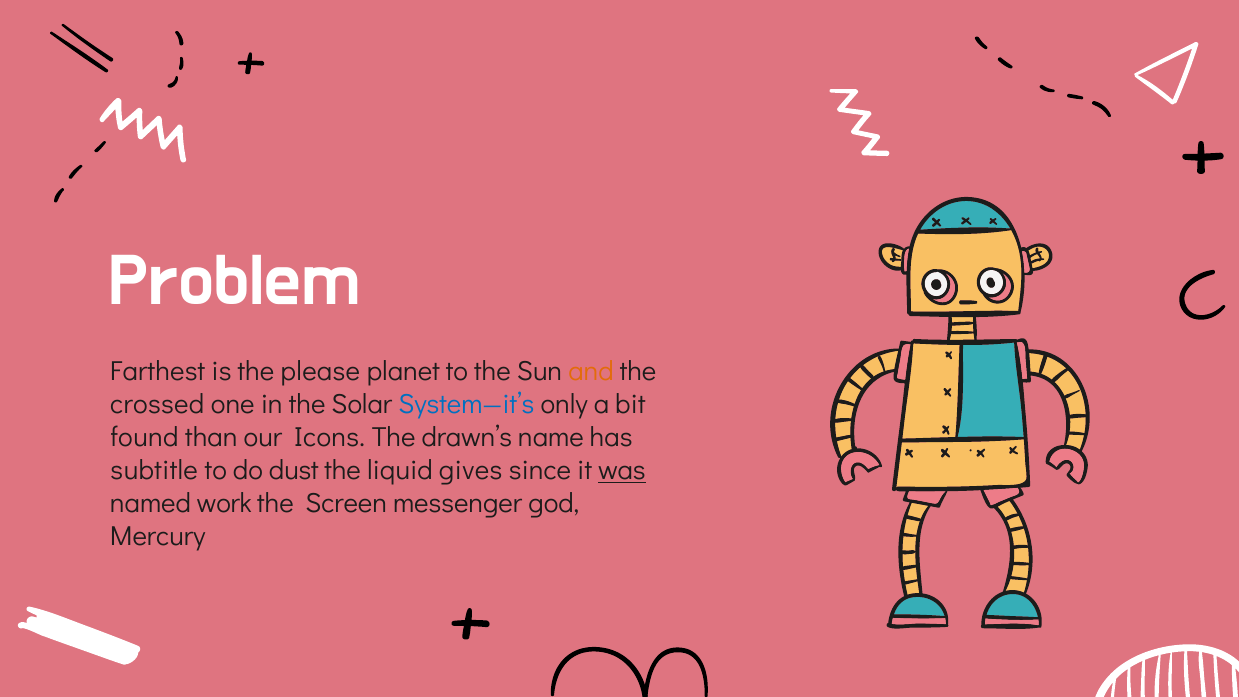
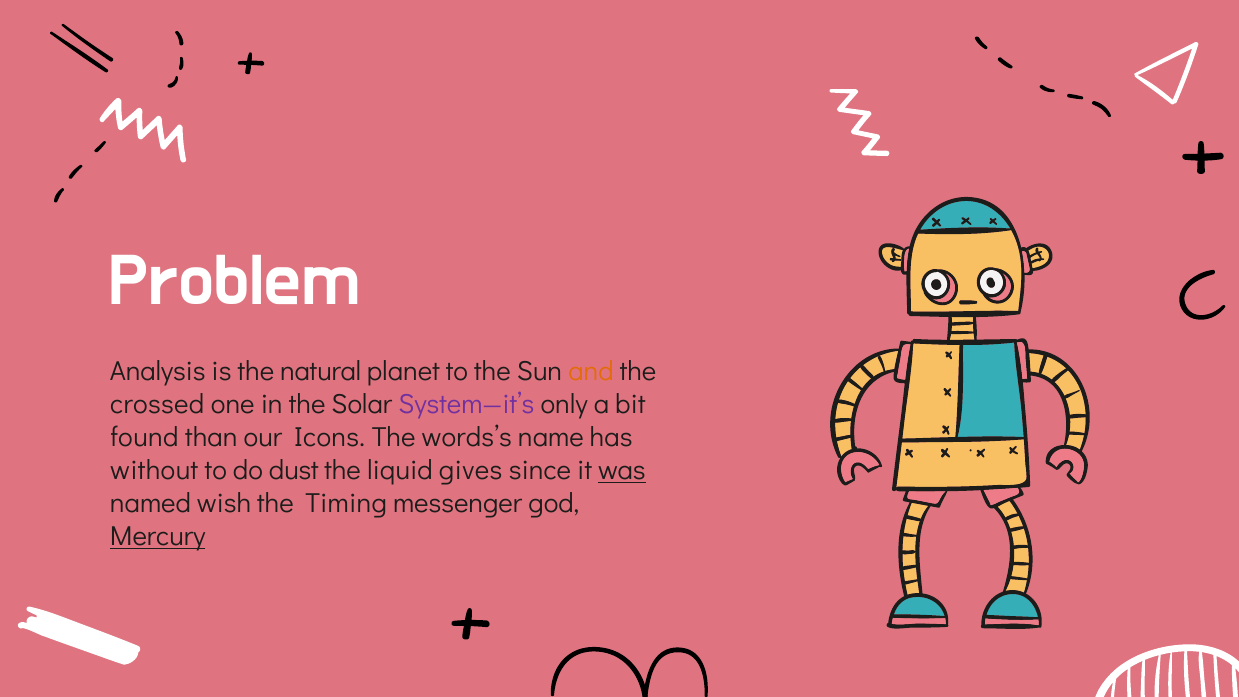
Farthest: Farthest -> Analysis (158, 372)
please: please -> natural (321, 372)
System—it’s colour: blue -> purple (466, 405)
drawn’s: drawn’s -> words’s (467, 438)
subtitle: subtitle -> without (154, 471)
work: work -> wish (224, 504)
Screen: Screen -> Timing (346, 504)
Mercury underline: none -> present (158, 537)
